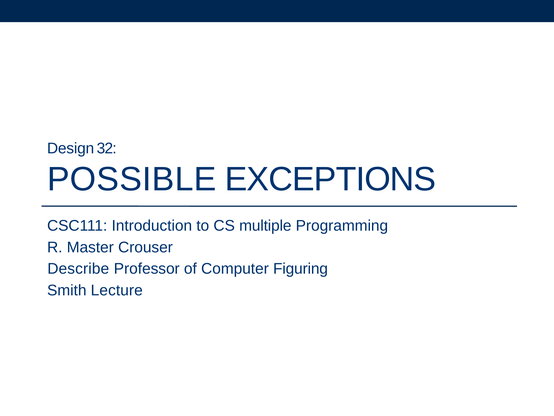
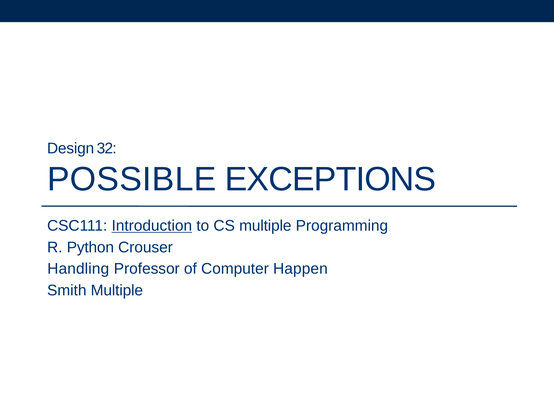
Introduction underline: none -> present (152, 225)
Master: Master -> Python (90, 247)
Describe: Describe -> Handling (78, 269)
Figuring: Figuring -> Happen (300, 269)
Smith Lecture: Lecture -> Multiple (117, 290)
